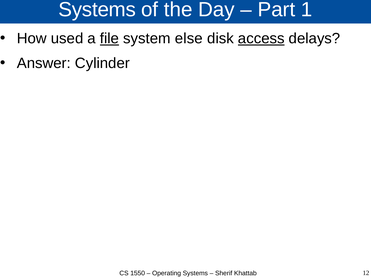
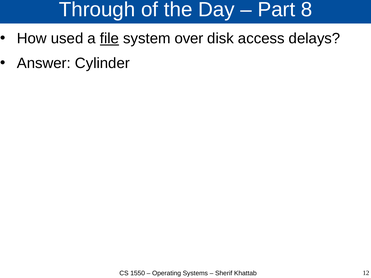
Systems: Systems -> Through (97, 10)
1: 1 -> 8 (307, 10)
else: else -> over (189, 39)
access underline: present -> none (261, 39)
